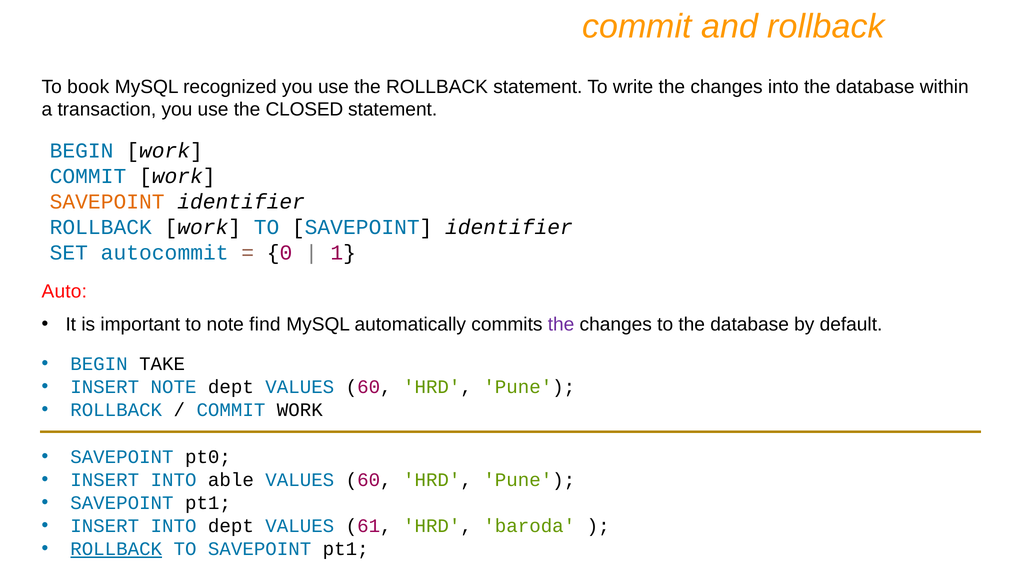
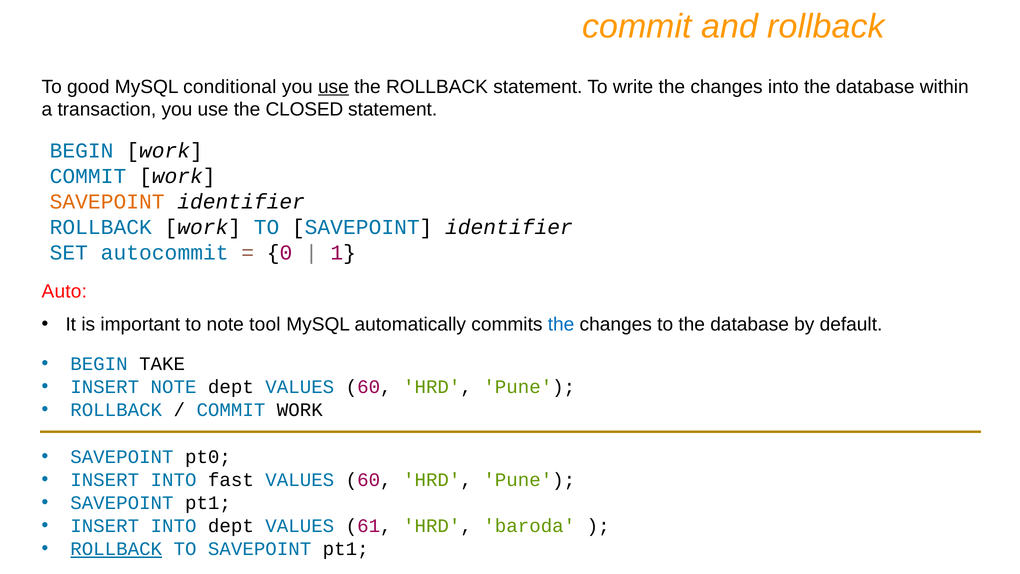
book: book -> good (88, 87)
recognized: recognized -> conditional (230, 87)
use underline: none -> present (333, 87)
find: find -> tool (265, 325)
the colour: purple -> blue (561, 325)
able: able -> fast (231, 480)
